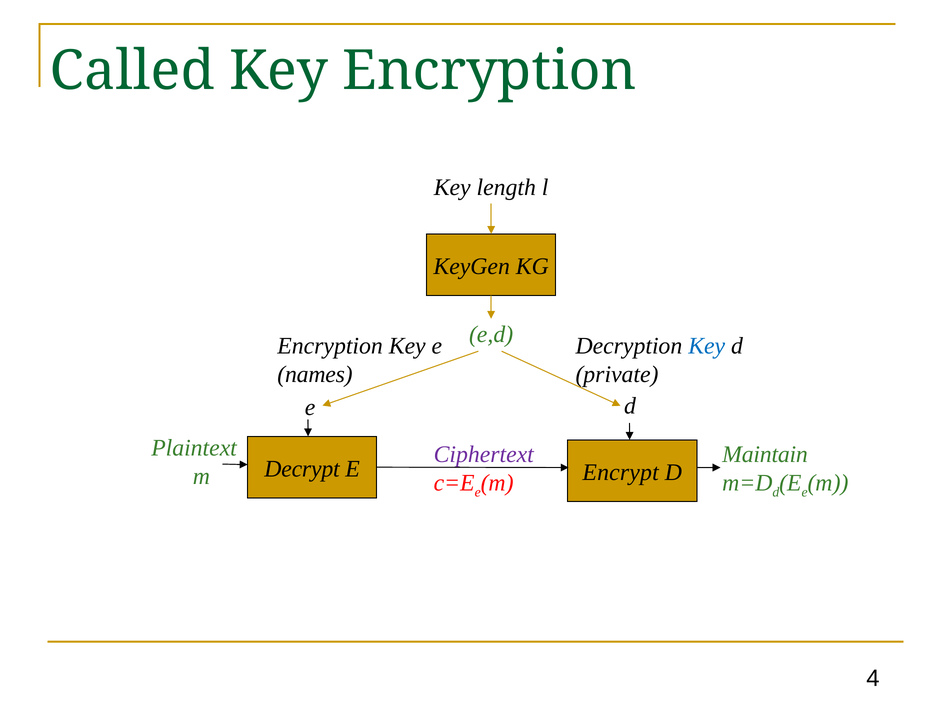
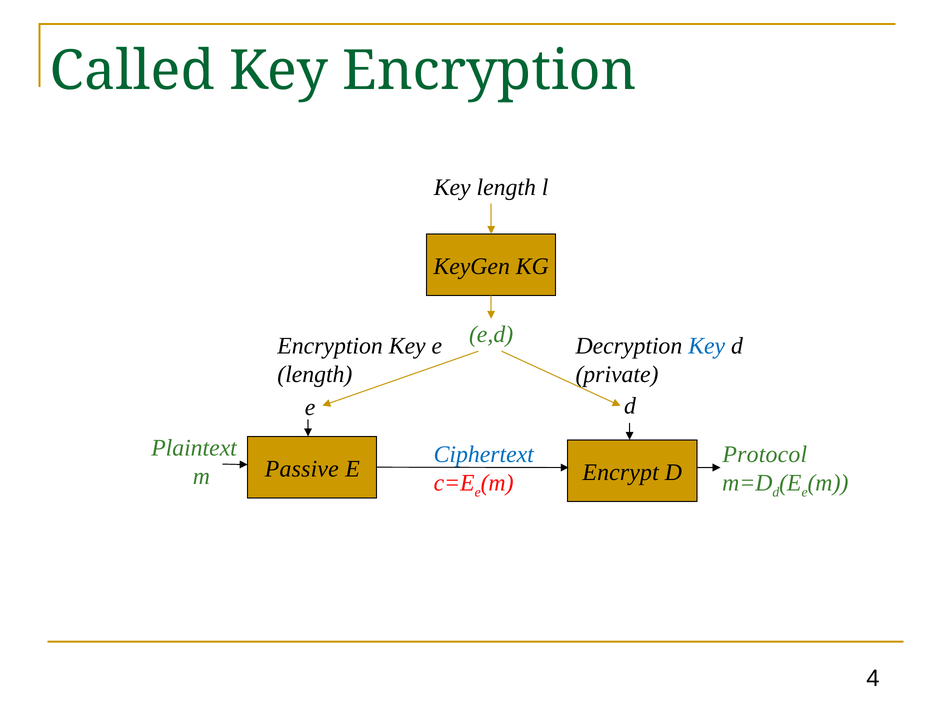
names: names -> length (315, 374)
Ciphertext colour: purple -> blue (484, 454)
Maintain: Maintain -> Protocol (765, 455)
Decrypt: Decrypt -> Passive (302, 469)
